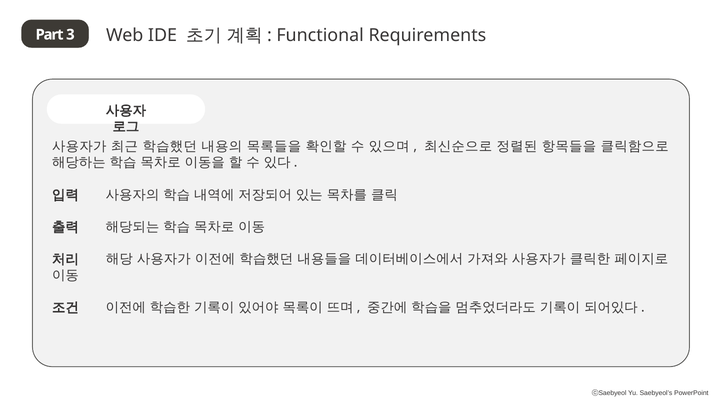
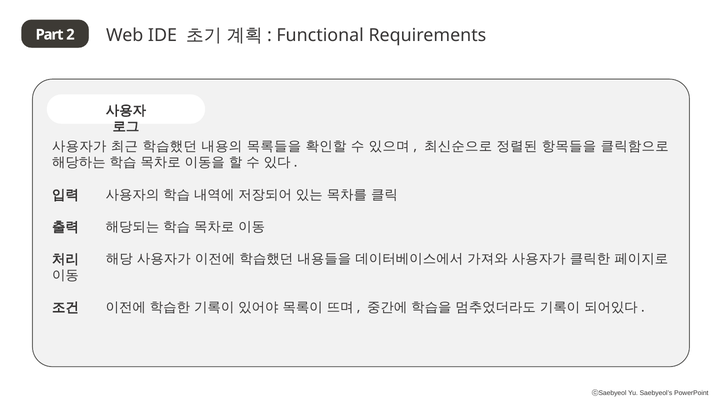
3: 3 -> 2 (70, 35)
